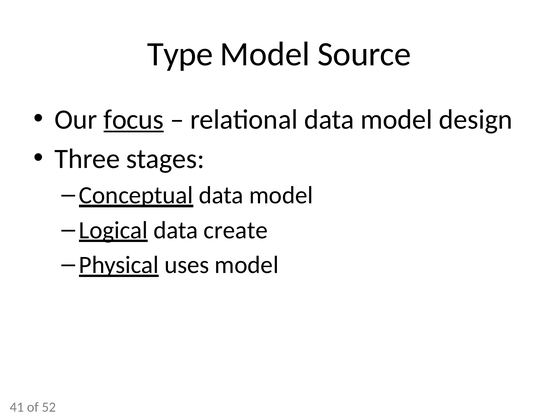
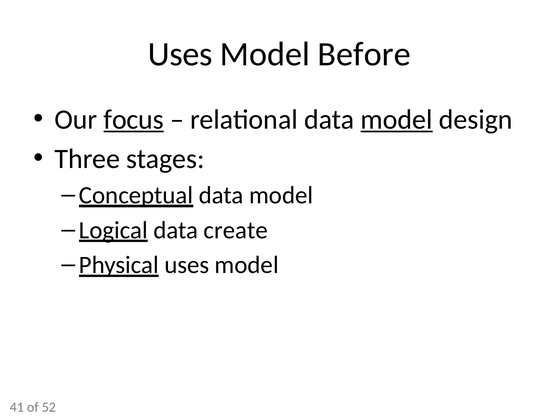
Type: Type -> Uses (180, 54)
Source: Source -> Before (364, 54)
model underline: none -> present (397, 119)
